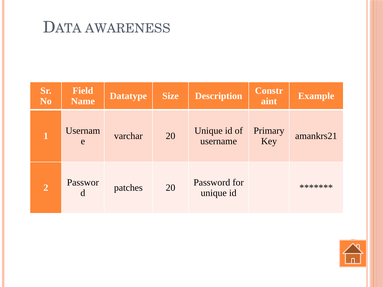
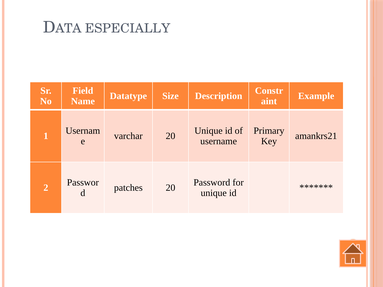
AWARENESS: AWARENESS -> ESPECIALLY (128, 28)
